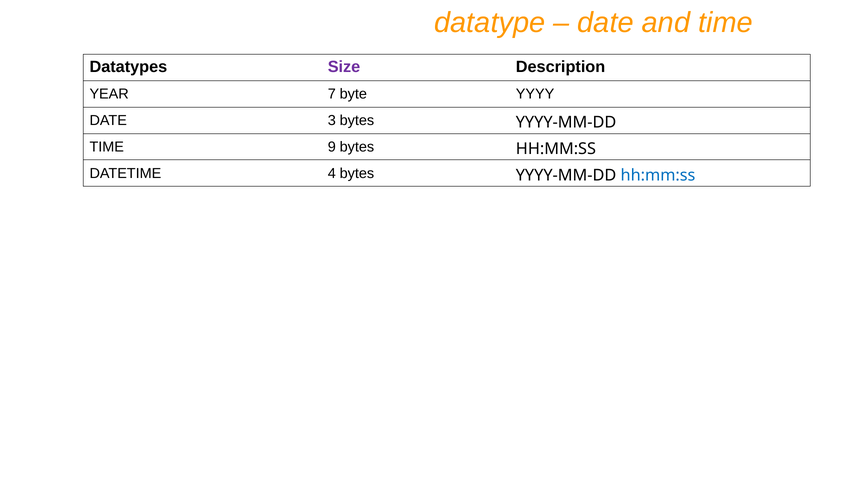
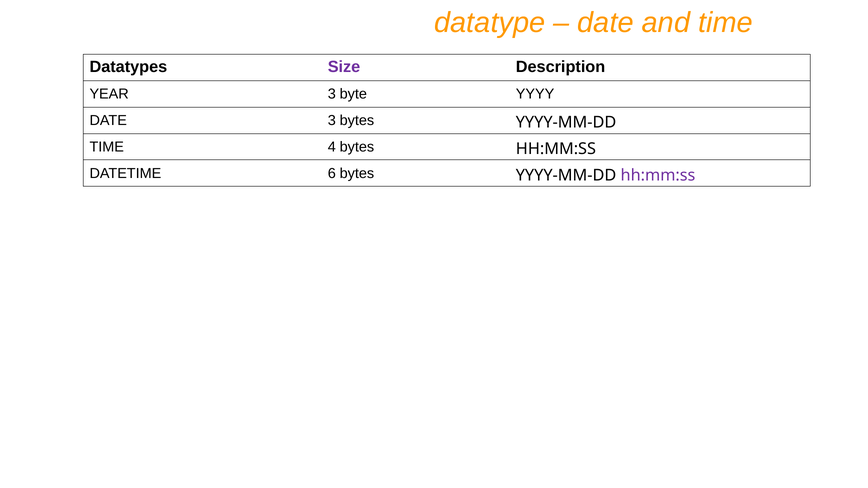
YEAR 7: 7 -> 3 (332, 94)
9: 9 -> 4 (332, 147)
4: 4 -> 6 (332, 173)
hh:mm:ss colour: blue -> purple (658, 175)
